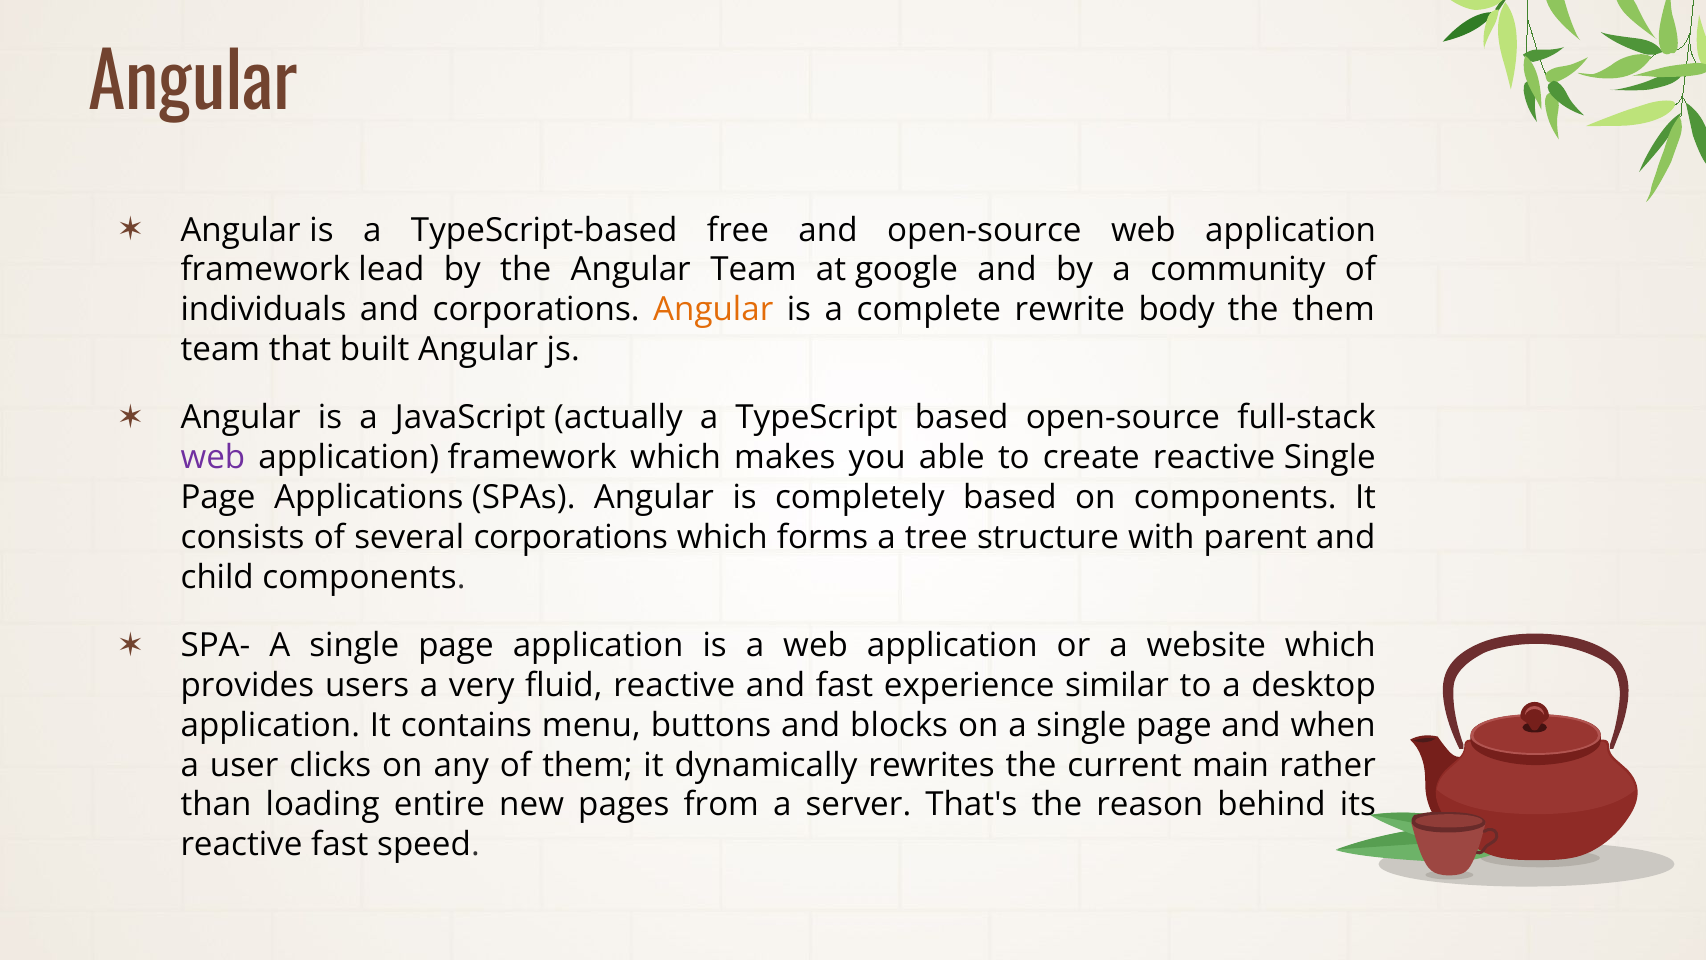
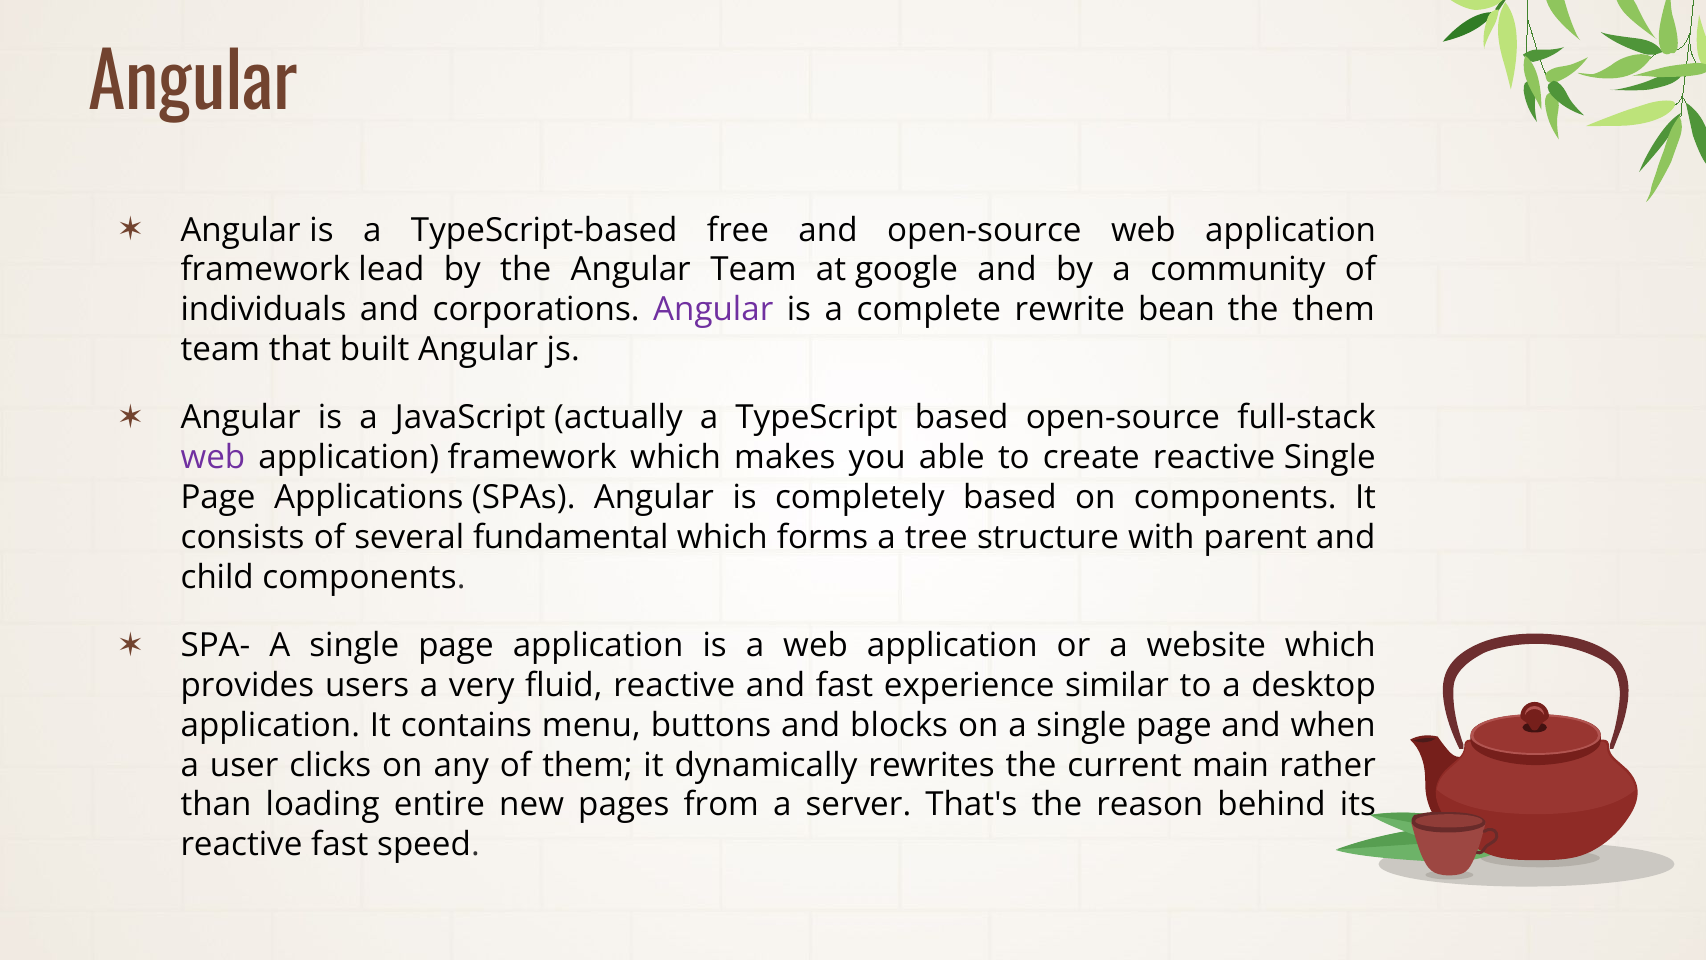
Angular colour: orange -> purple (713, 310)
body: body -> bean (1177, 310)
several corporations: corporations -> fundamental (571, 537)
